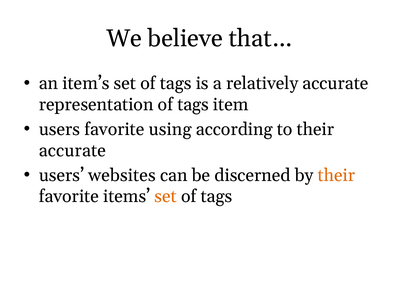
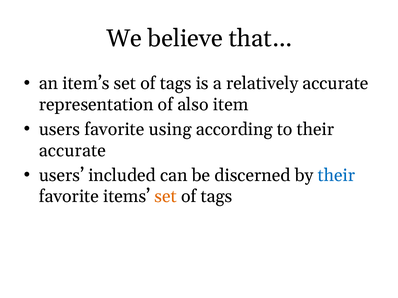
representation of tags: tags -> also (193, 105)
websites: websites -> included (122, 176)
their colour: orange -> blue (336, 176)
